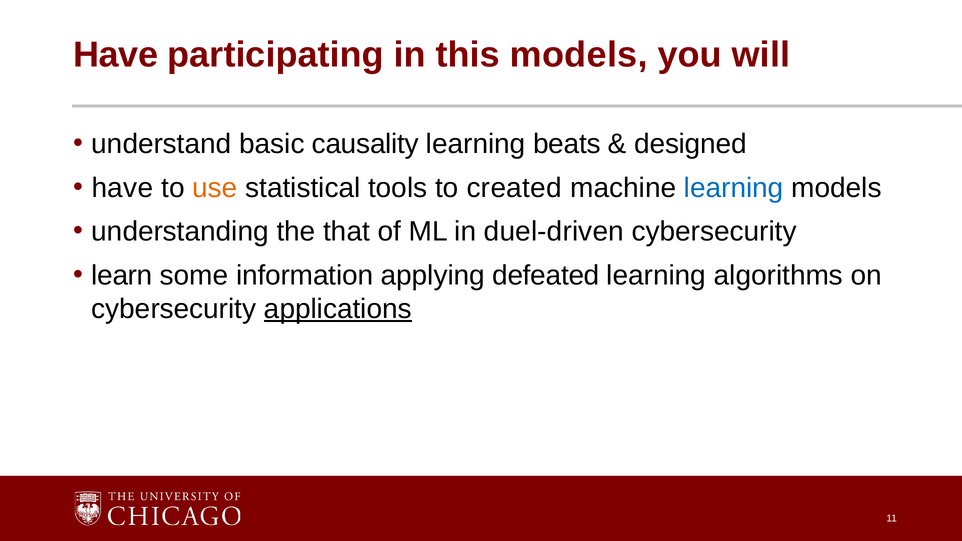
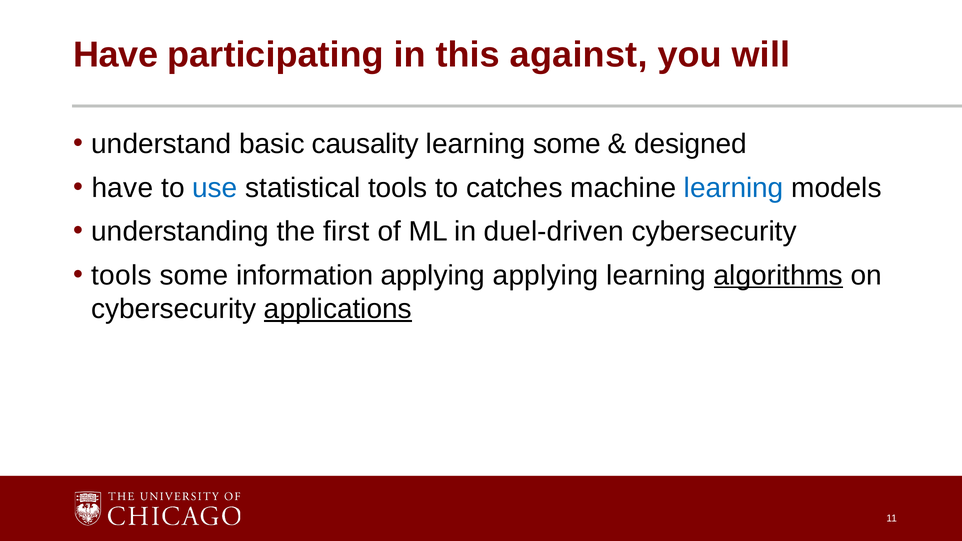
this models: models -> against (579, 55)
learning beats: beats -> some (567, 144)
use colour: orange -> blue (215, 188)
created: created -> catches (514, 188)
that: that -> first (346, 232)
learn: learn -> tools (122, 275)
applying defeated: defeated -> applying (546, 275)
algorithms underline: none -> present (778, 275)
